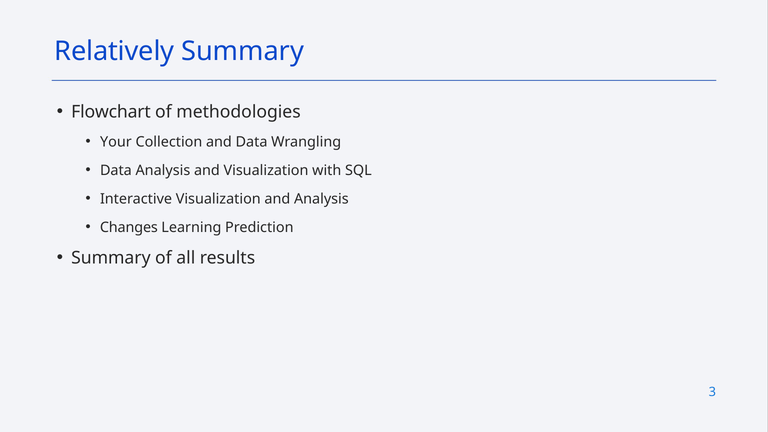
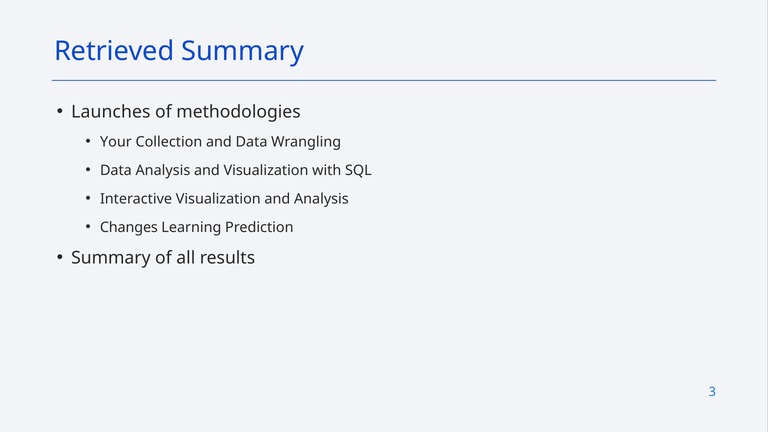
Relatively: Relatively -> Retrieved (114, 51)
Flowchart: Flowchart -> Launches (111, 112)
